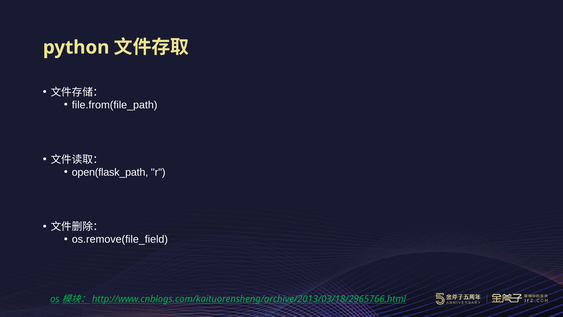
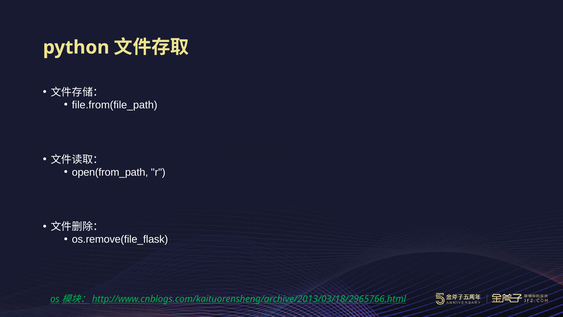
open(flask_path: open(flask_path -> open(from_path (110, 172)
os.remove(file_field: os.remove(file_field -> os.remove(file_flask (120, 239)
